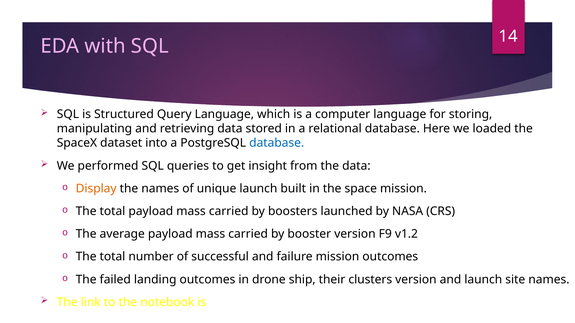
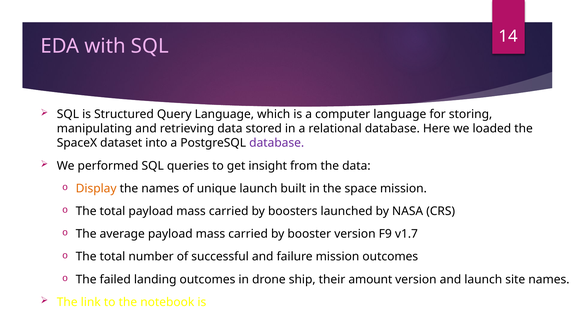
database colour: blue -> purple (277, 143)
v1.2: v1.2 -> v1.7 (406, 234)
clusters: clusters -> amount (370, 280)
